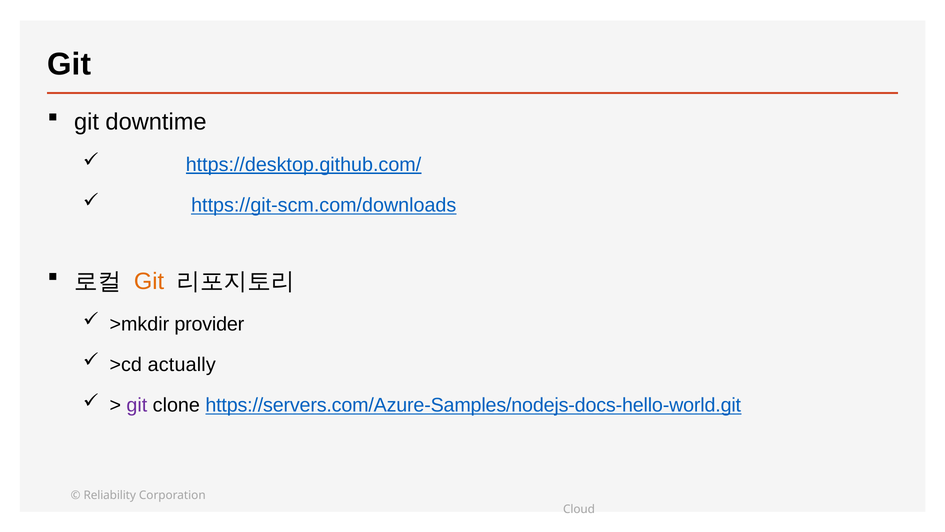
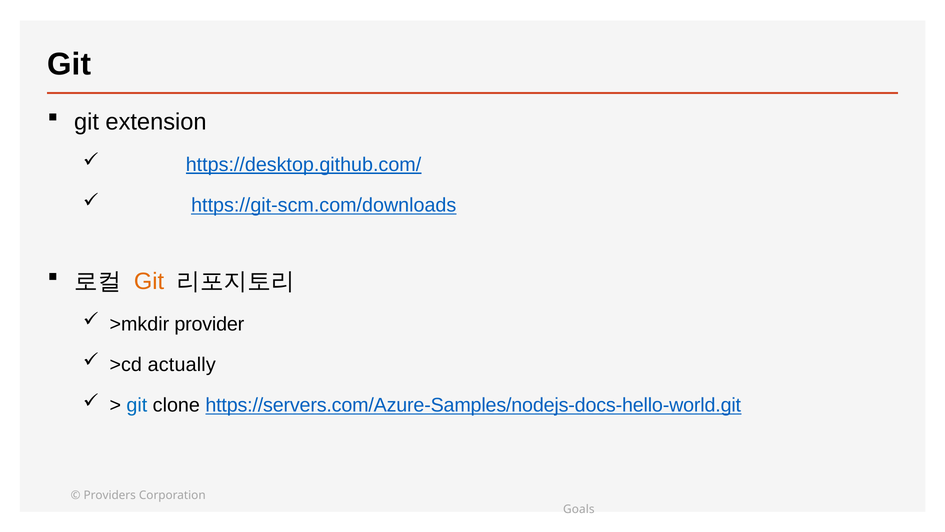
downtime: downtime -> extension (156, 122)
git colour: purple -> blue (137, 405)
Reliability: Reliability -> Providers (110, 495)
Cloud: Cloud -> Goals (579, 509)
